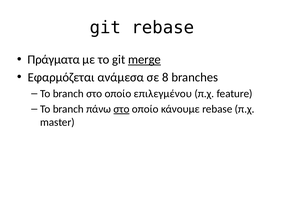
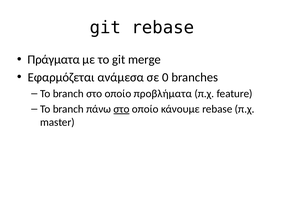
merge underline: present -> none (144, 60)
8: 8 -> 0 (165, 77)
επιλεγμένου: επιλεγμένου -> προβλήματα (163, 94)
